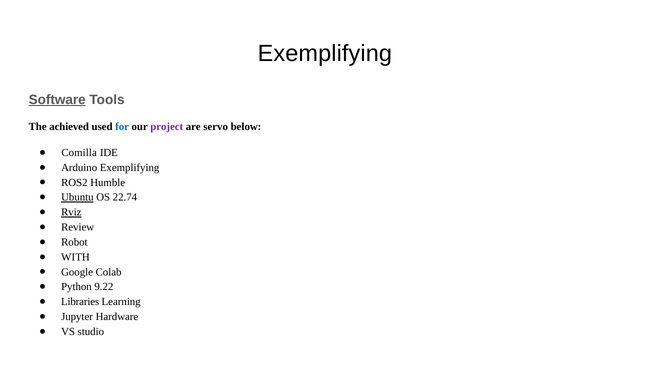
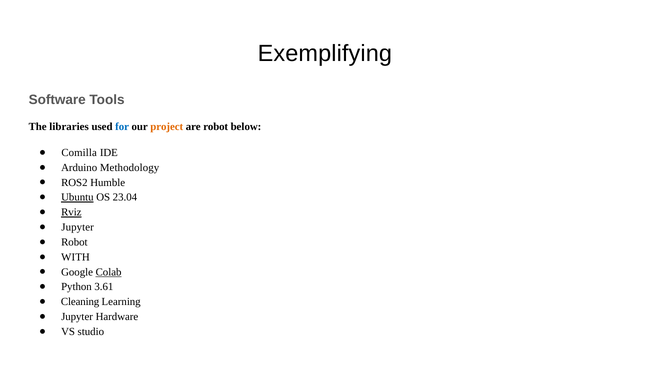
Software underline: present -> none (57, 100)
achieved: achieved -> libraries (69, 127)
project colour: purple -> orange (167, 127)
are servo: servo -> robot (216, 127)
Arduino Exemplifying: Exemplifying -> Methodology (130, 168)
22.74: 22.74 -> 23.04 (125, 198)
Review: Review -> Jupyter (78, 228)
Colab underline: none -> present (109, 272)
9.22: 9.22 -> 3.61 (104, 287)
Libraries: Libraries -> Cleaning (80, 302)
